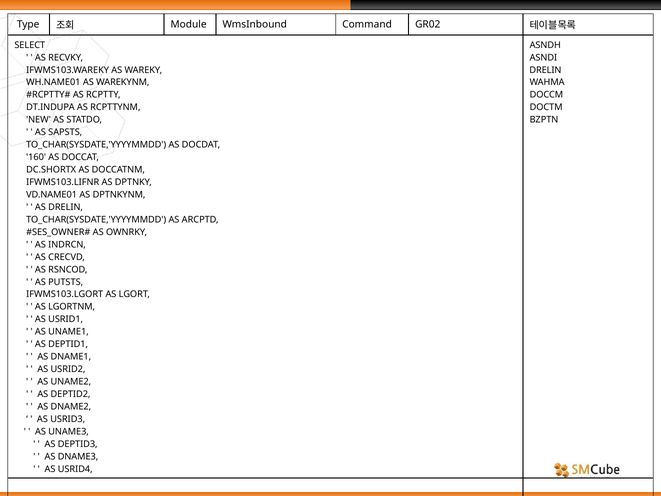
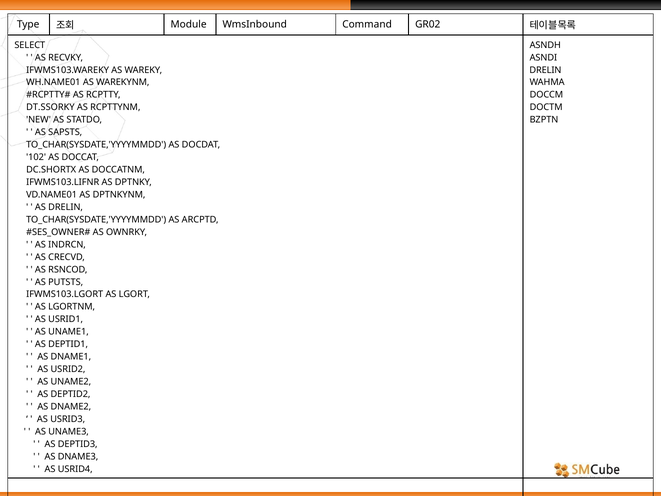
DT.INDUPA: DT.INDUPA -> DT.SSORKY (50, 107)
160: 160 -> 102 (36, 157)
